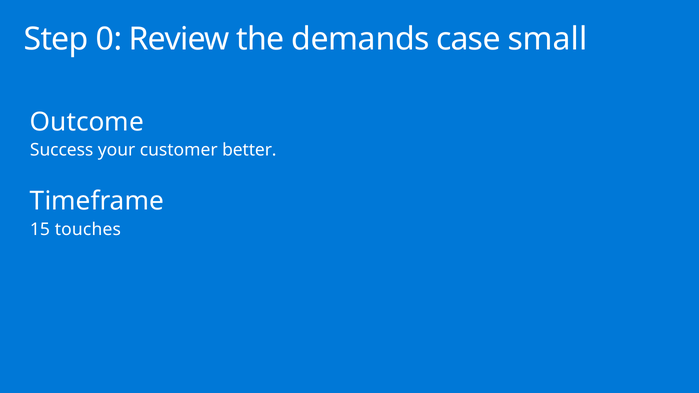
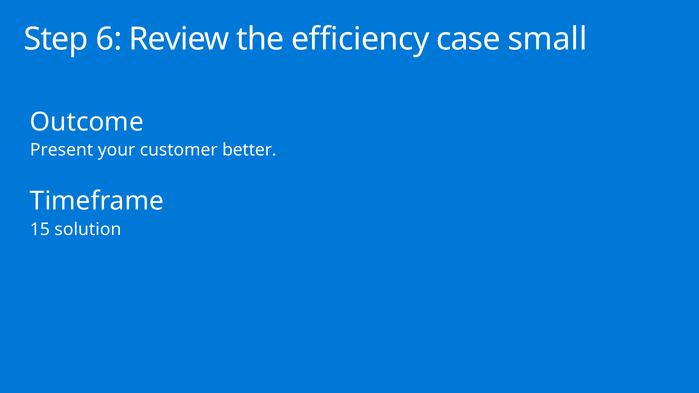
0: 0 -> 6 (109, 39)
demands: demands -> efficiency (360, 39)
Success: Success -> Present (62, 150)
touches: touches -> solution (88, 229)
